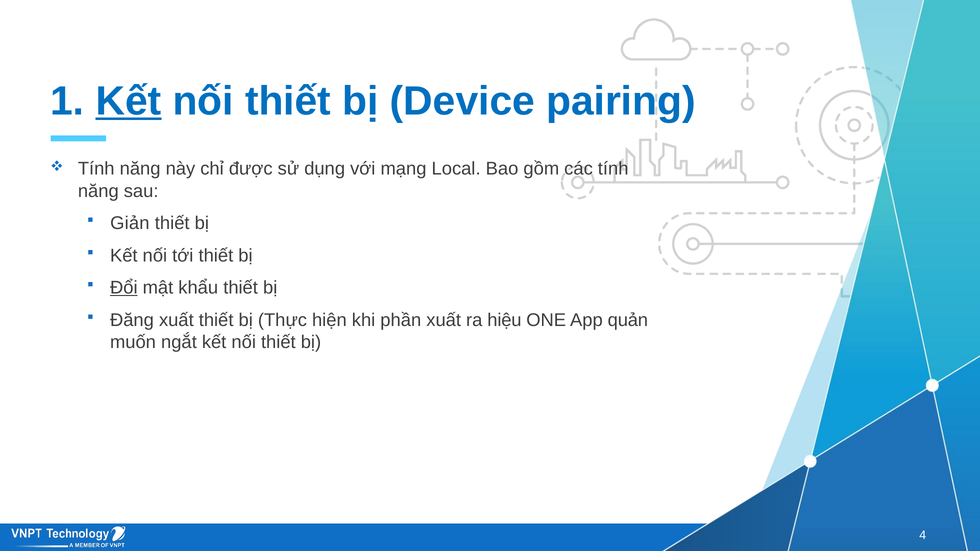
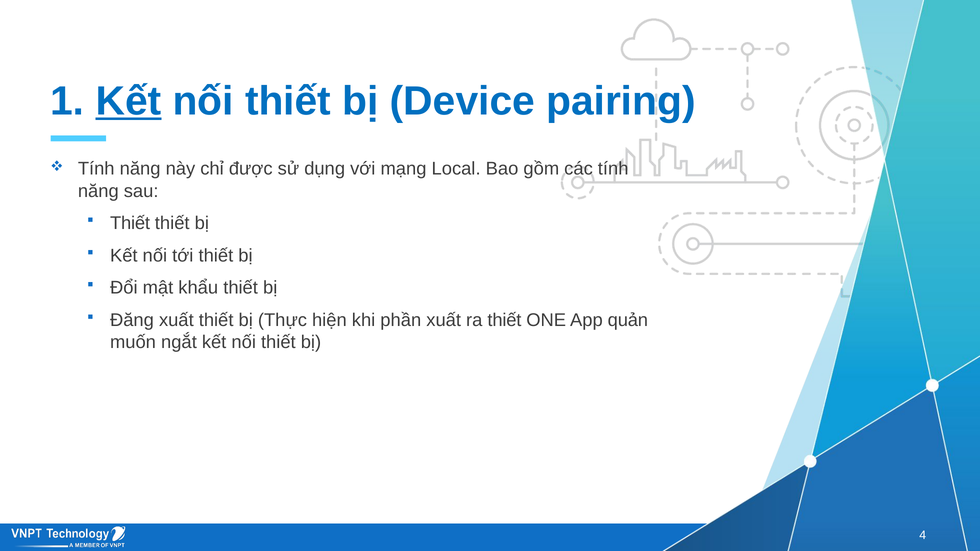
Giản: Giản -> Thiết (130, 223)
Đổi underline: present -> none (124, 288)
ra hiệu: hiệu -> thiết (504, 320)
